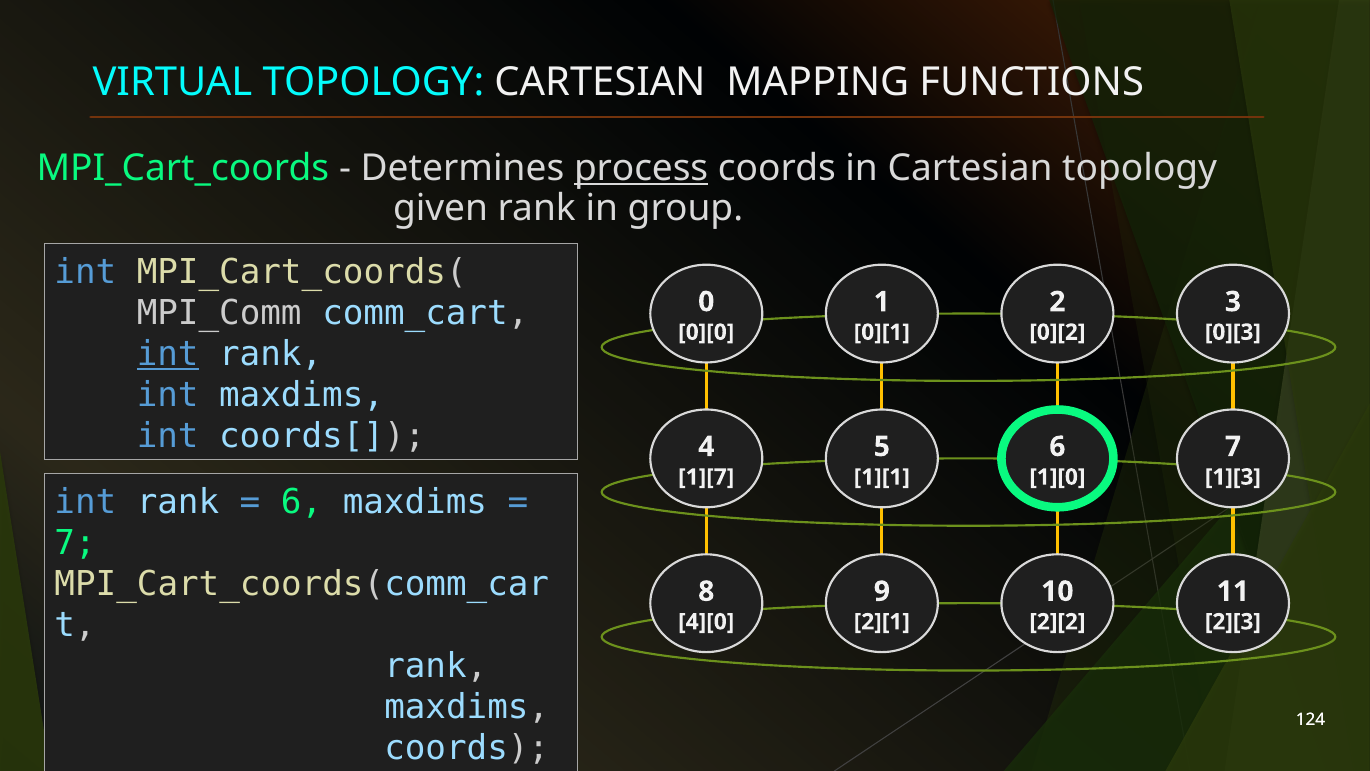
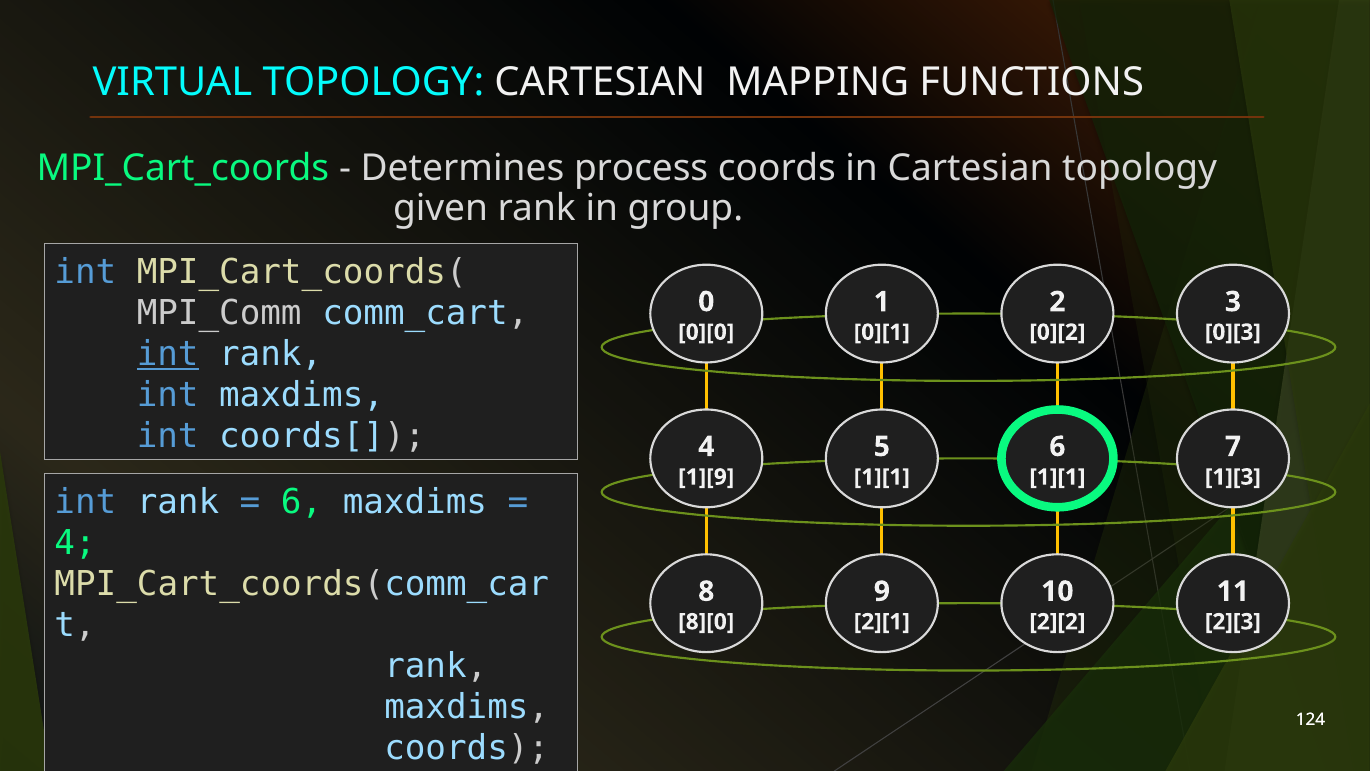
process underline: present -> none (641, 168)
1][7: 1][7 -> 1][9 (706, 477)
1][0: 1][0 -> 1][1 (1057, 477)
7: 7 -> 4 (75, 543)
4][0: 4][0 -> 8][0 (706, 622)
